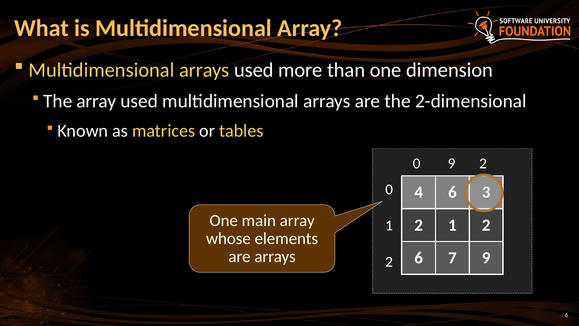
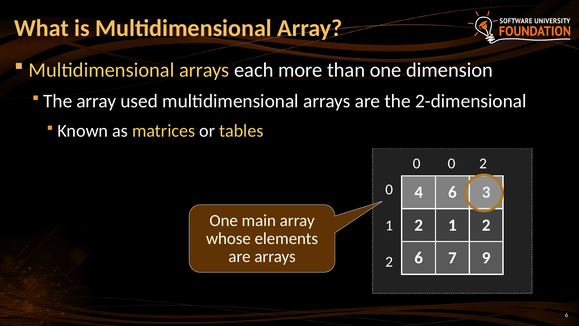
arrays used: used -> each (254, 70)
0 9: 9 -> 0 (451, 163)
